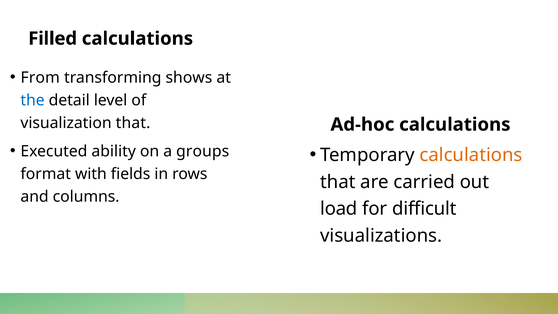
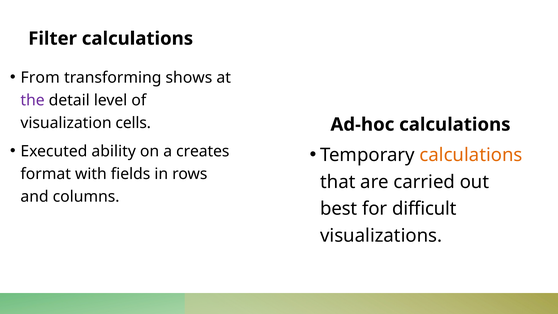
Filled: Filled -> Filter (53, 39)
the colour: blue -> purple (33, 100)
visualization that: that -> cells (133, 123)
groups: groups -> creates (203, 151)
load: load -> best (339, 209)
